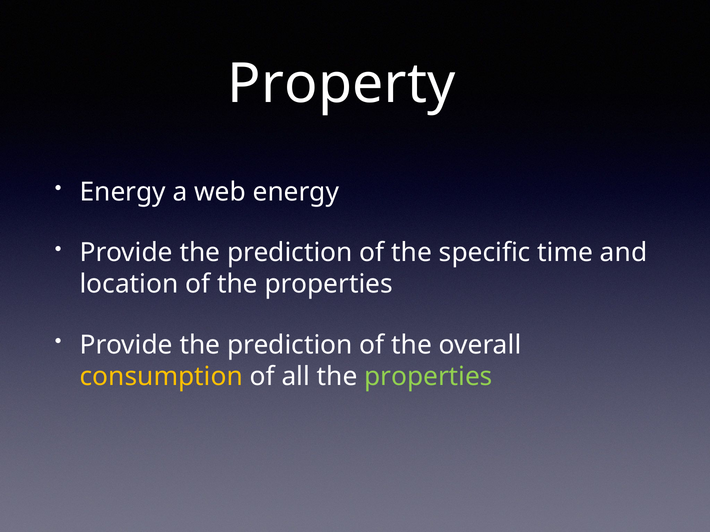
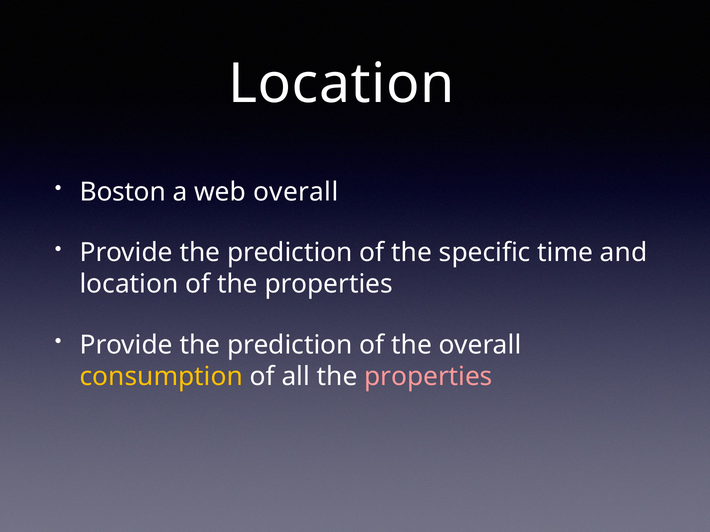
Property: Property -> Location (341, 84)
Energy: Energy -> Boston (123, 192)
web energy: energy -> overall (296, 192)
properties colour: light green -> pink (428, 377)
